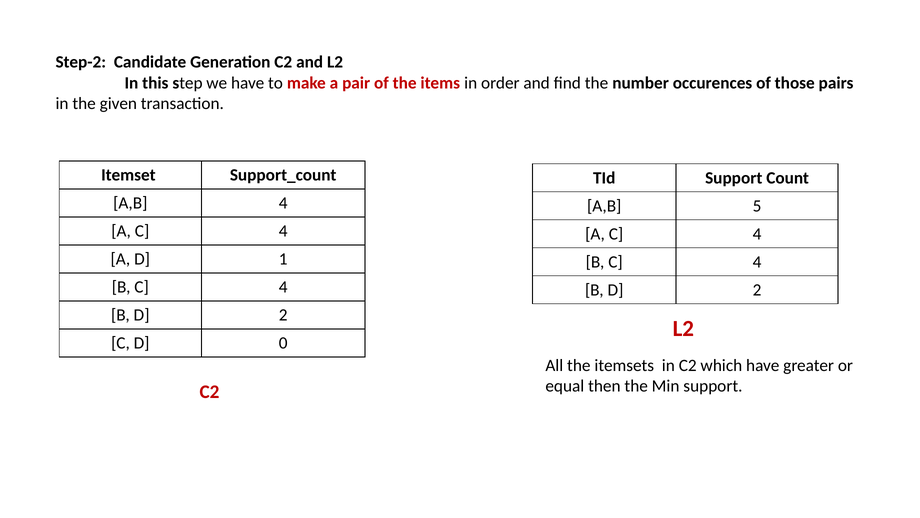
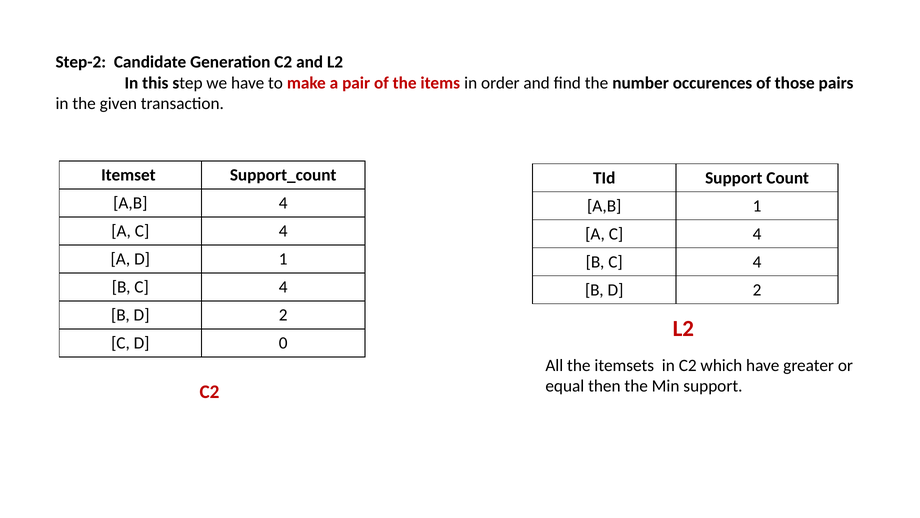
A,B 5: 5 -> 1 (757, 206)
